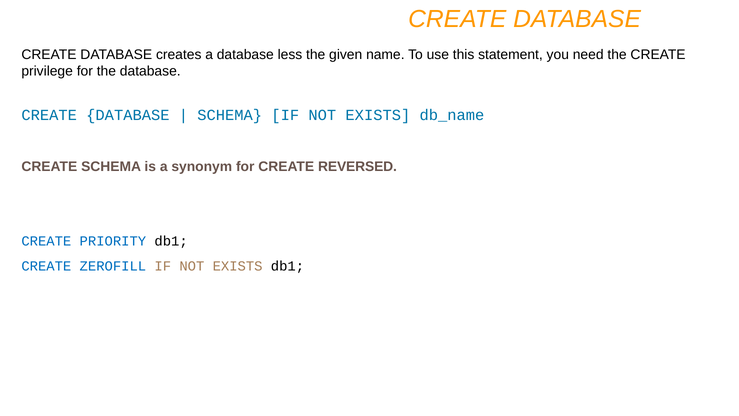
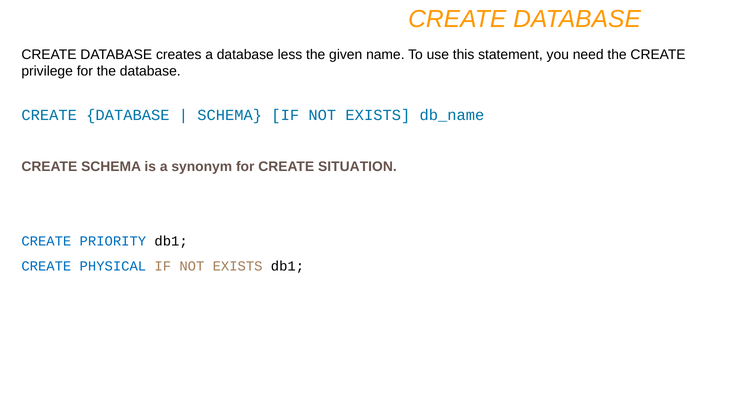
REVERSED: REVERSED -> SITUATION (357, 166)
ZEROFILL: ZEROFILL -> PHYSICAL (113, 266)
